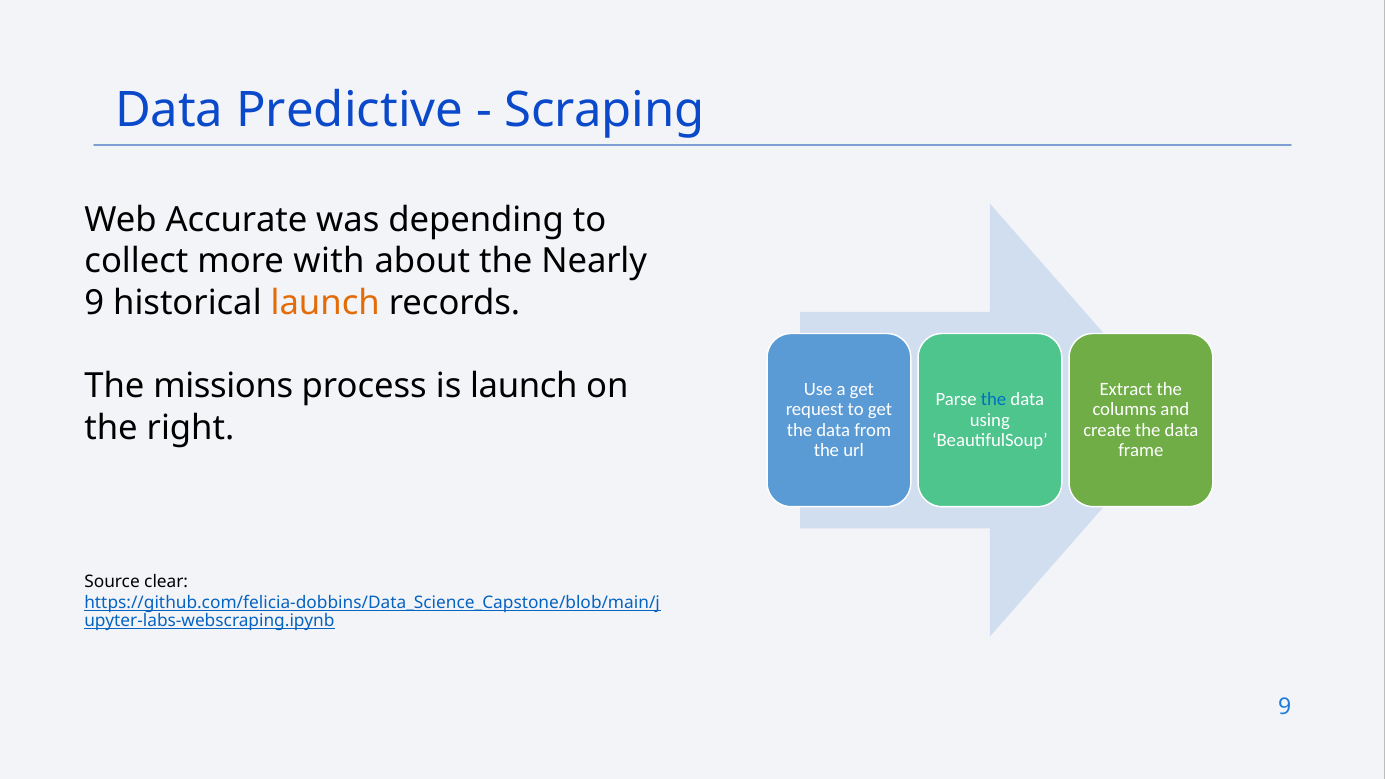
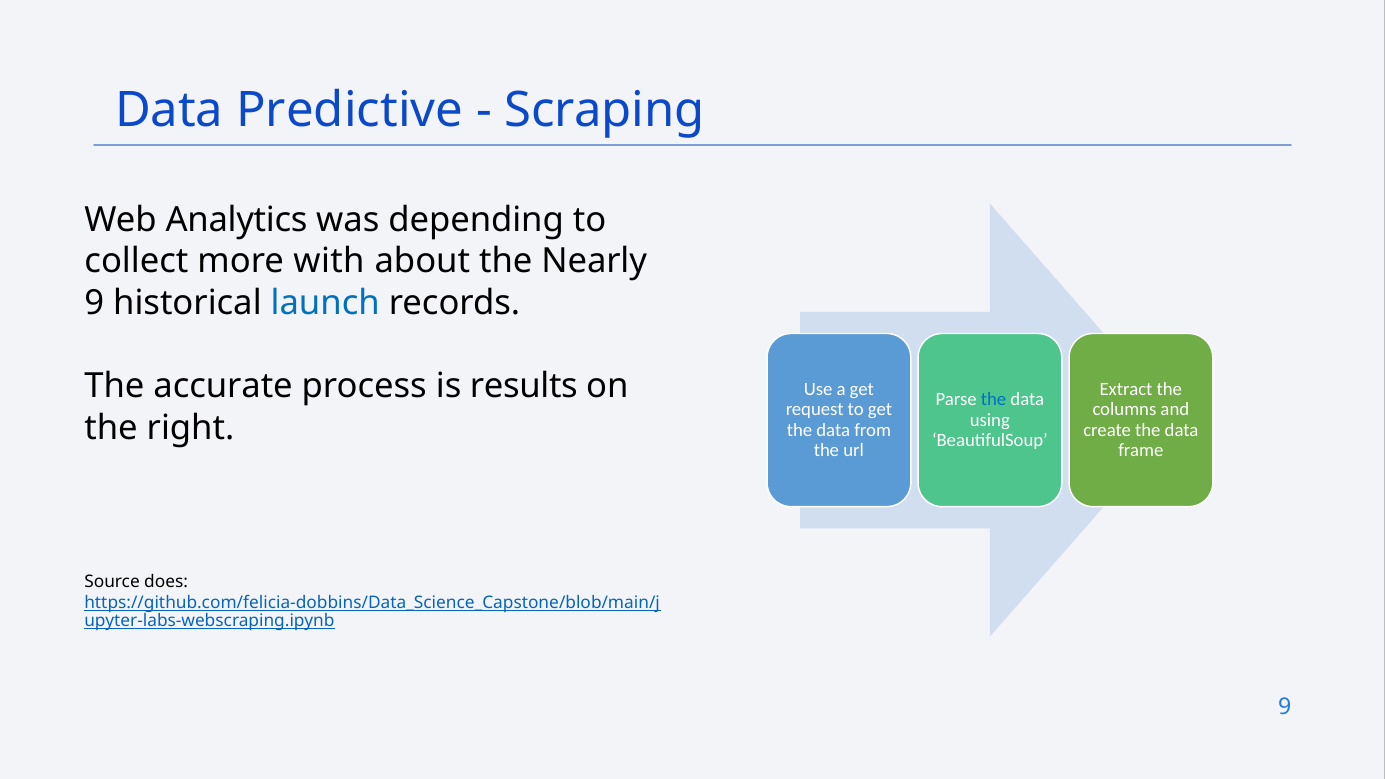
Accurate: Accurate -> Analytics (237, 220)
launch colour: orange -> blue (325, 303)
missions: missions -> accurate (223, 386)
is launch: launch -> results (524, 386)
clear: clear -> does (166, 582)
